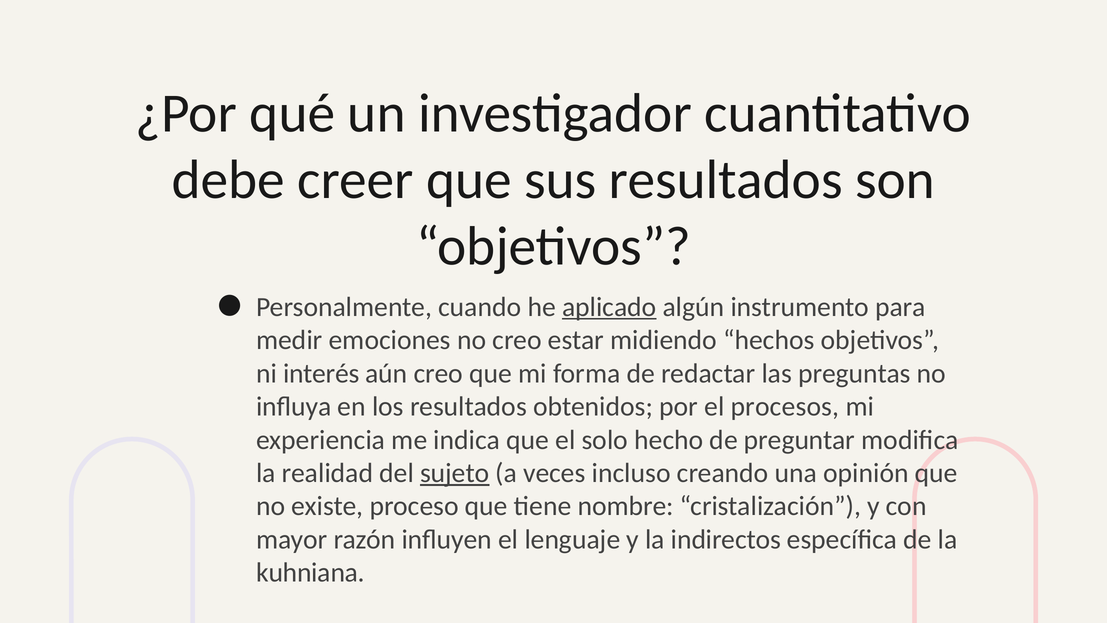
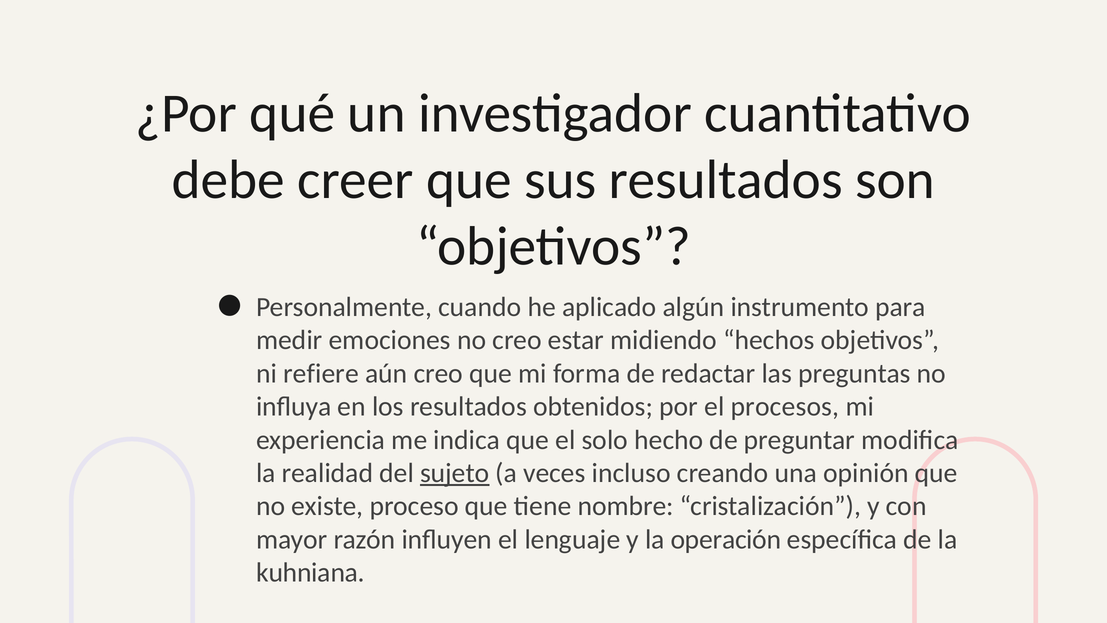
aplicado underline: present -> none (609, 307)
interés: interés -> refiere (321, 373)
indirectos: indirectos -> operación (726, 539)
